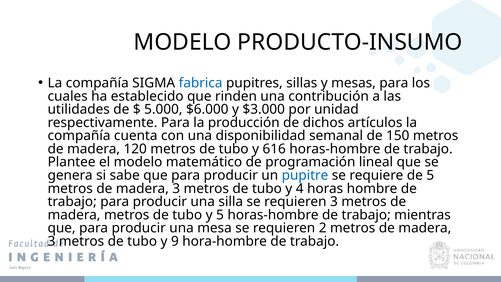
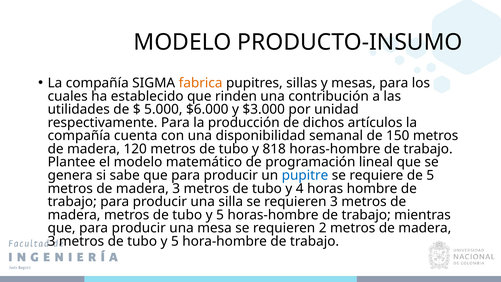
fabrica colour: blue -> orange (201, 83)
616: 616 -> 818 (274, 149)
9: 9 -> 5 (175, 241)
